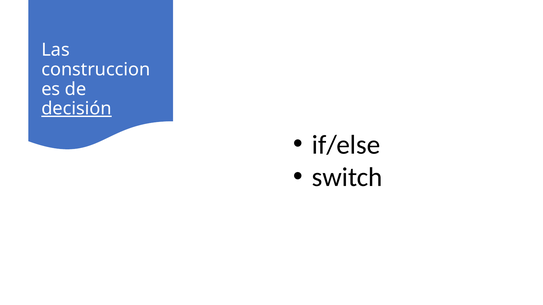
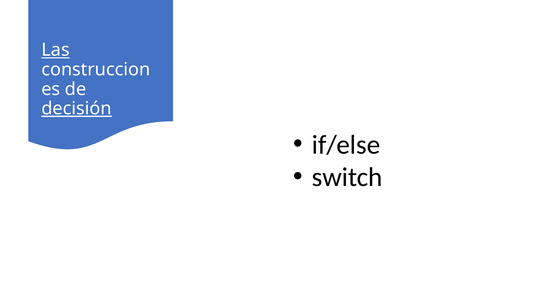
Las underline: none -> present (56, 50)
